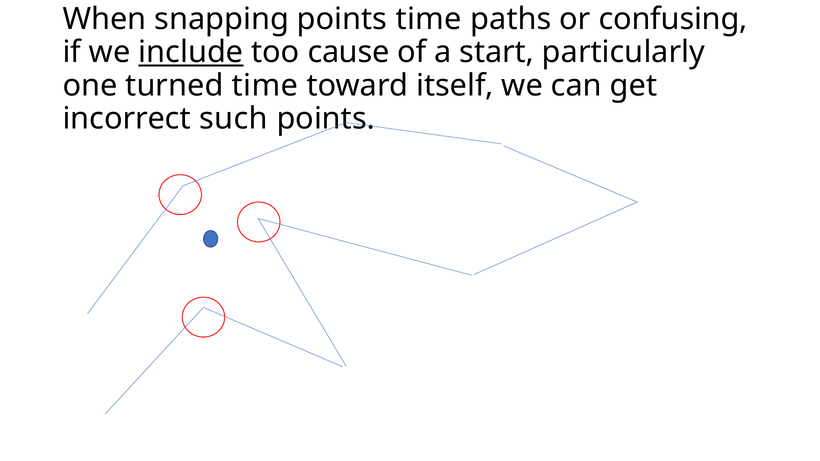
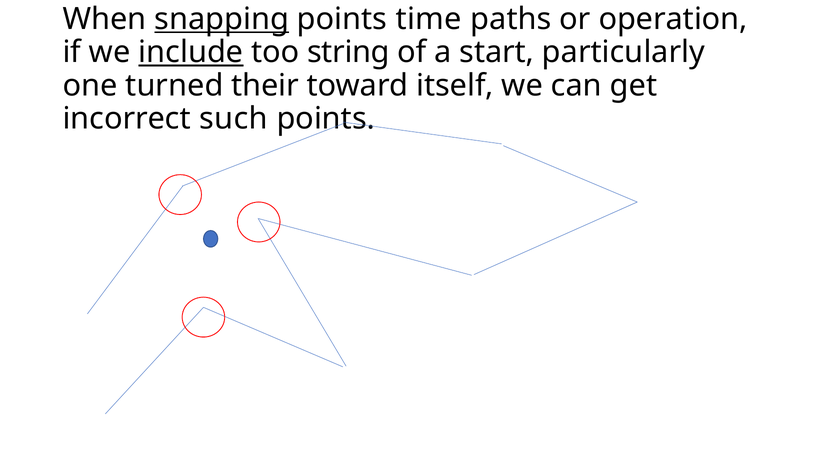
snapping underline: none -> present (222, 19)
confusing: confusing -> operation (673, 19)
cause: cause -> string (348, 52)
turned time: time -> their (265, 86)
